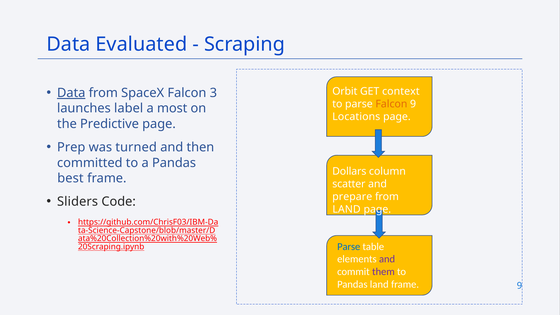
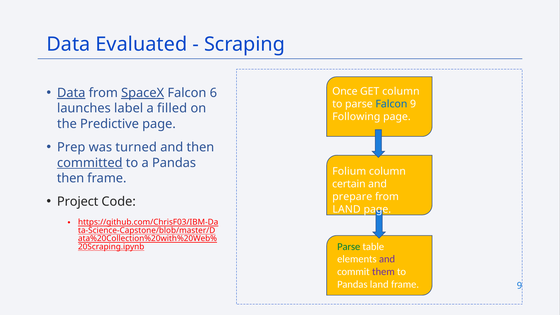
SpaceX underline: none -> present (143, 93)
3: 3 -> 6 (213, 93)
Orbit: Orbit -> Once (345, 91)
GET context: context -> column (401, 91)
Falcon colour: orange -> blue (391, 104)
most: most -> filled (172, 108)
Locations: Locations -> Following (356, 117)
committed underline: none -> present (90, 163)
Dollars: Dollars -> Folium (349, 172)
best: best -> then (71, 178)
scatter: scatter -> certain (349, 184)
Sliders: Sliders -> Project (78, 202)
Parse colour: blue -> green (349, 247)
